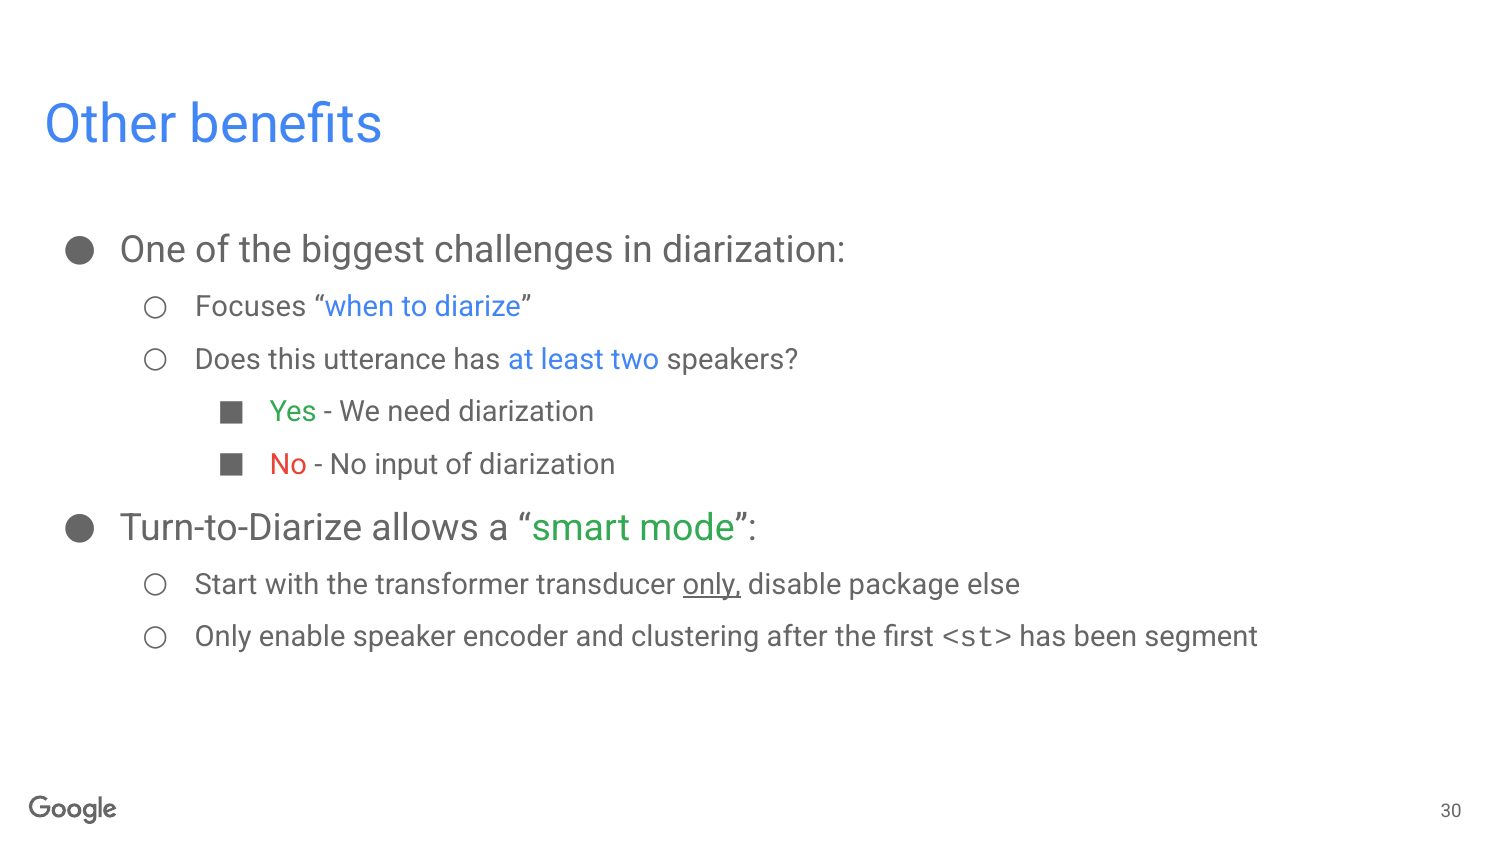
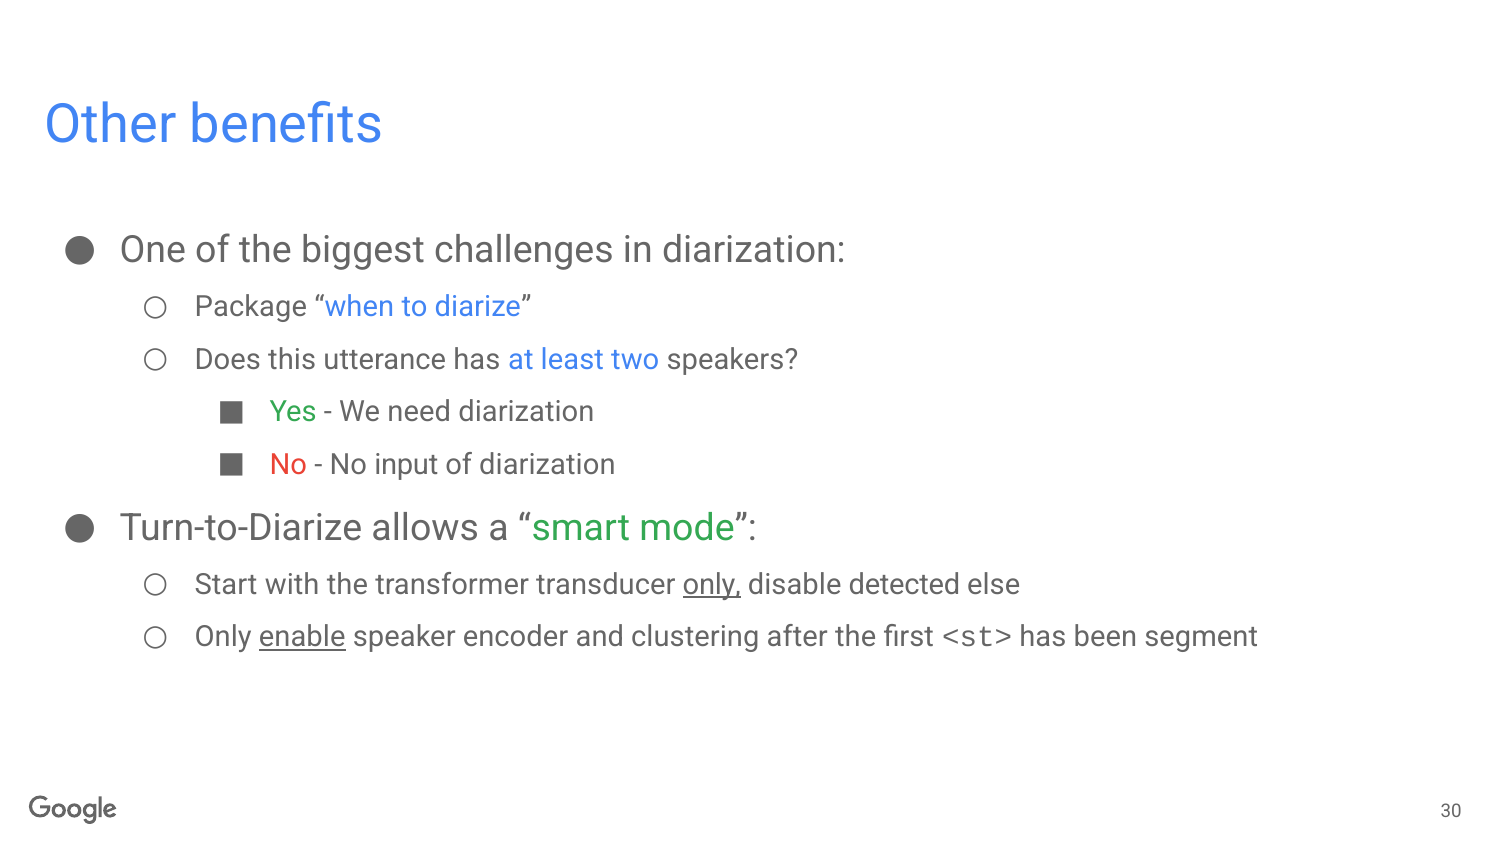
Focuses: Focuses -> Package (251, 307)
package: package -> detected (904, 585)
enable underline: none -> present (302, 637)
